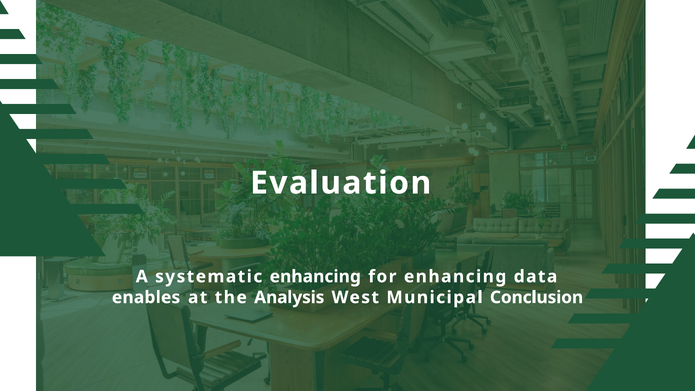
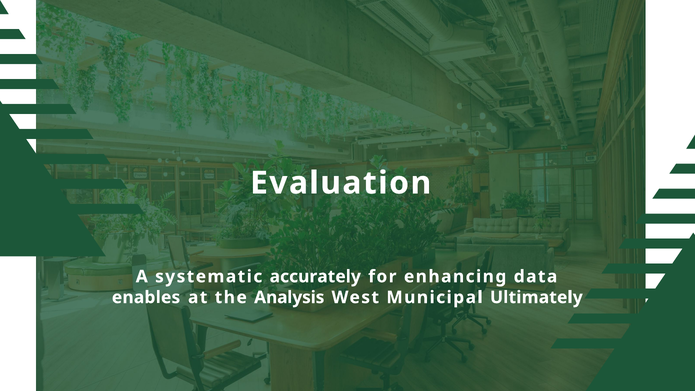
systematic enhancing: enhancing -> accurately (315, 277)
Conclusion: Conclusion -> Ultimately (536, 297)
